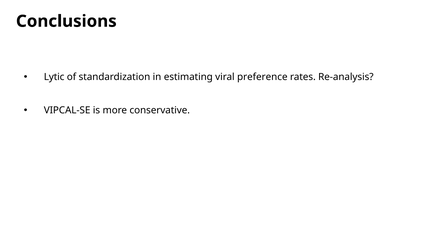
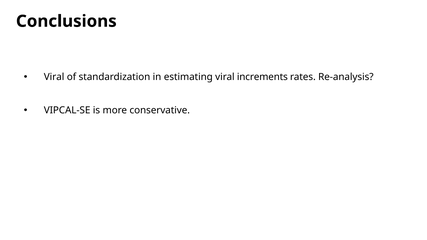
Lytic: Lytic -> Viral (54, 77)
preference: preference -> increments (262, 77)
